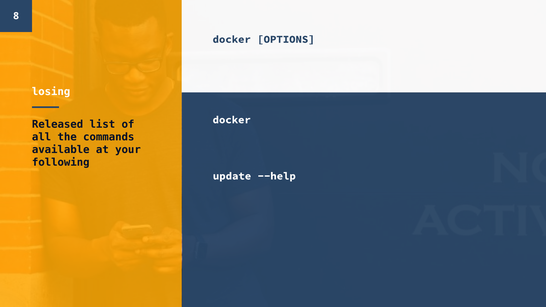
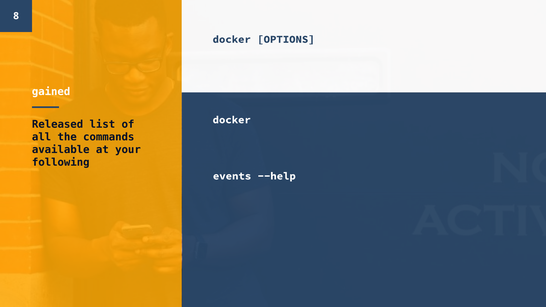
losing: losing -> gained (51, 92)
update: update -> events (232, 176)
